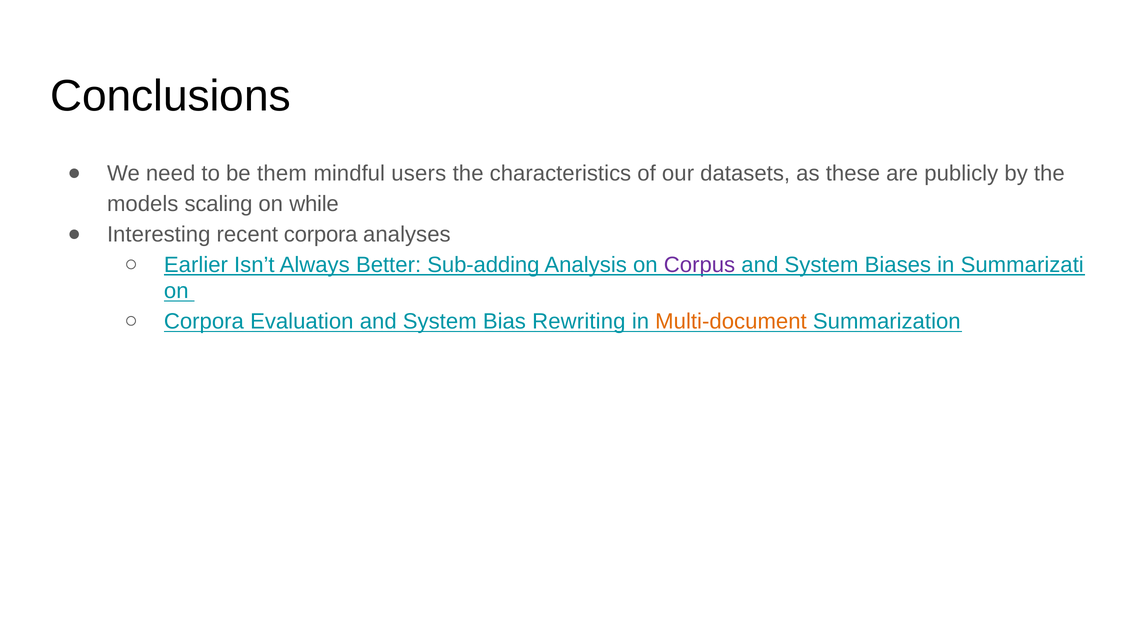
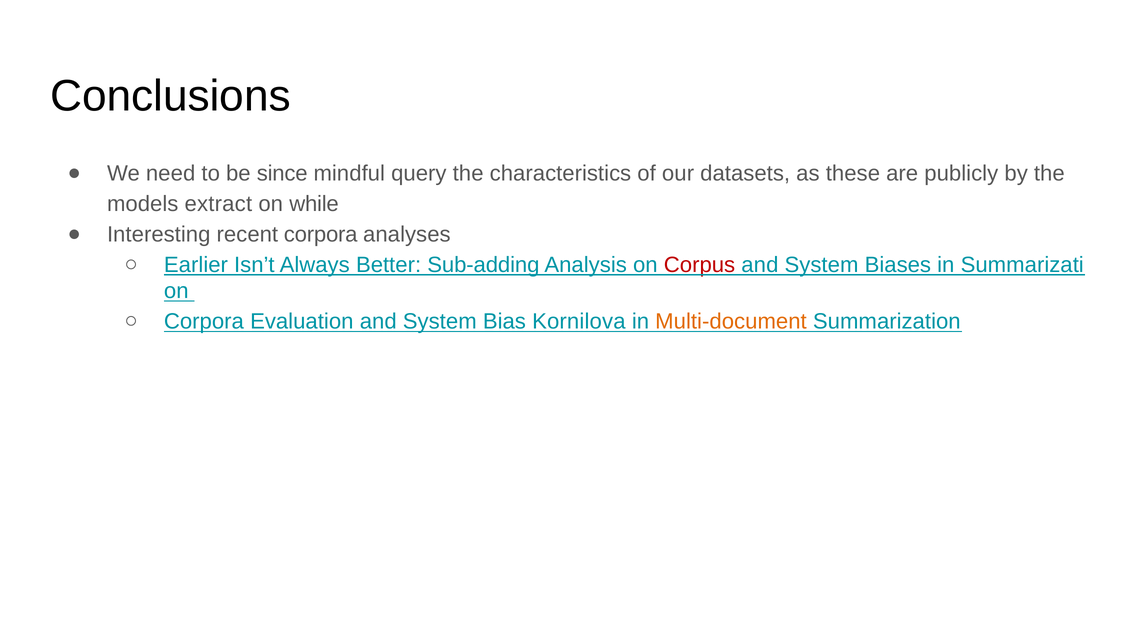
them: them -> since (282, 174)
users: users -> query (419, 174)
scaling: scaling -> extract (218, 204)
Corpus colour: purple -> red (700, 265)
Rewriting: Rewriting -> Kornilova (579, 322)
